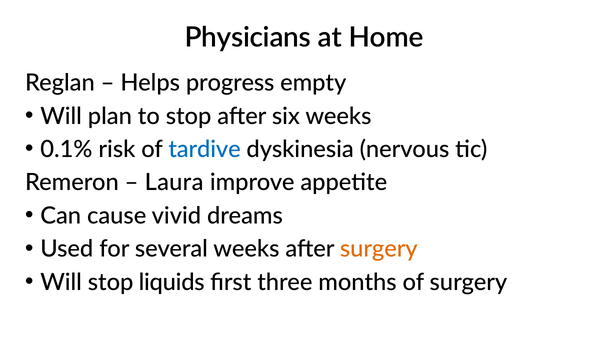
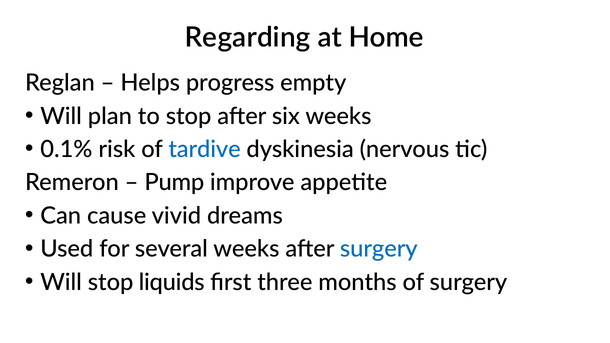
Physicians: Physicians -> Regarding (248, 38)
Laura: Laura -> Pump (174, 183)
surgery colour: orange -> blue (379, 249)
